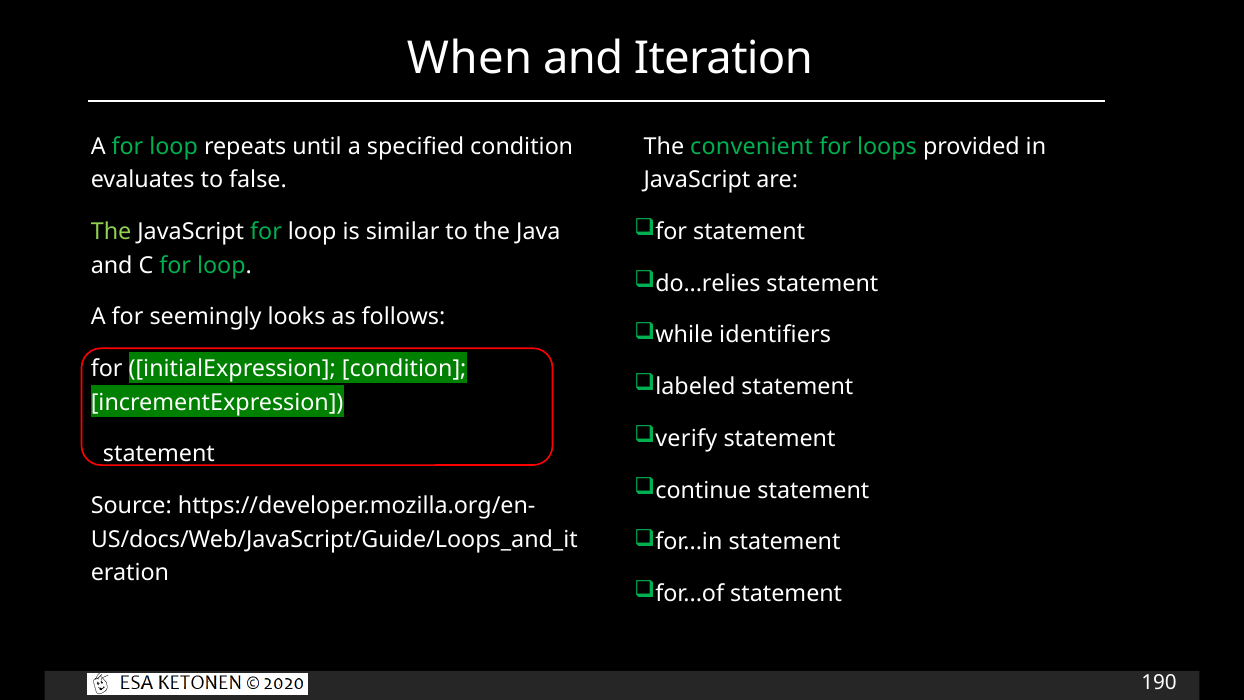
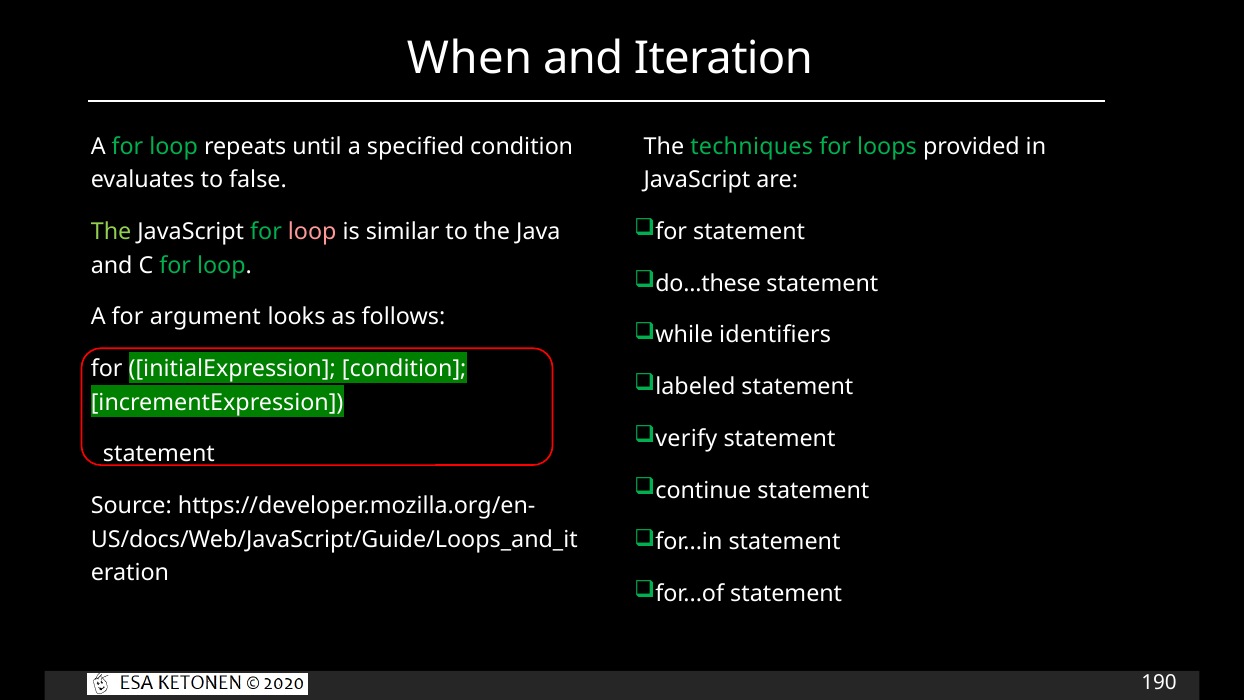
convenient: convenient -> techniques (752, 146)
loop colour: white -> pink (312, 232)
do...relies: do...relies -> do...these (708, 283)
seemingly: seemingly -> argument (205, 317)
